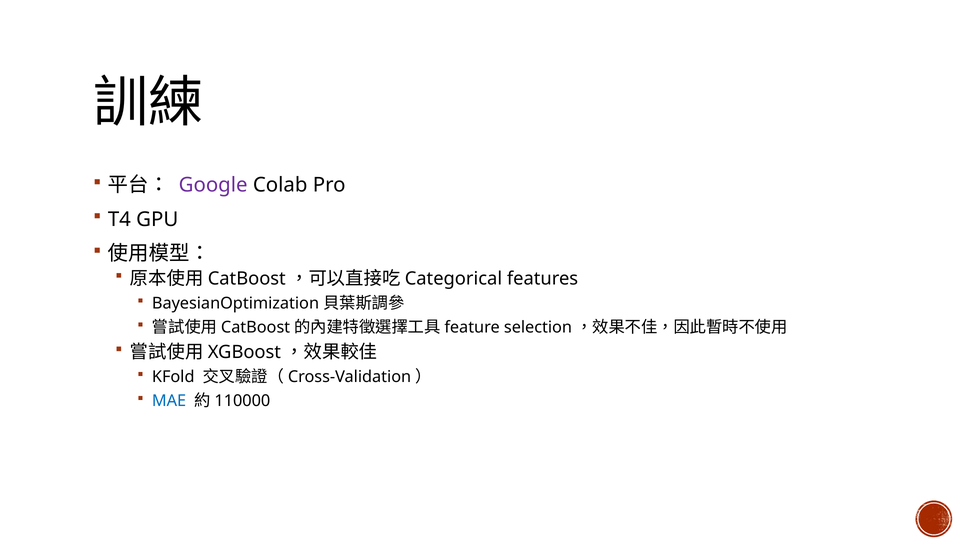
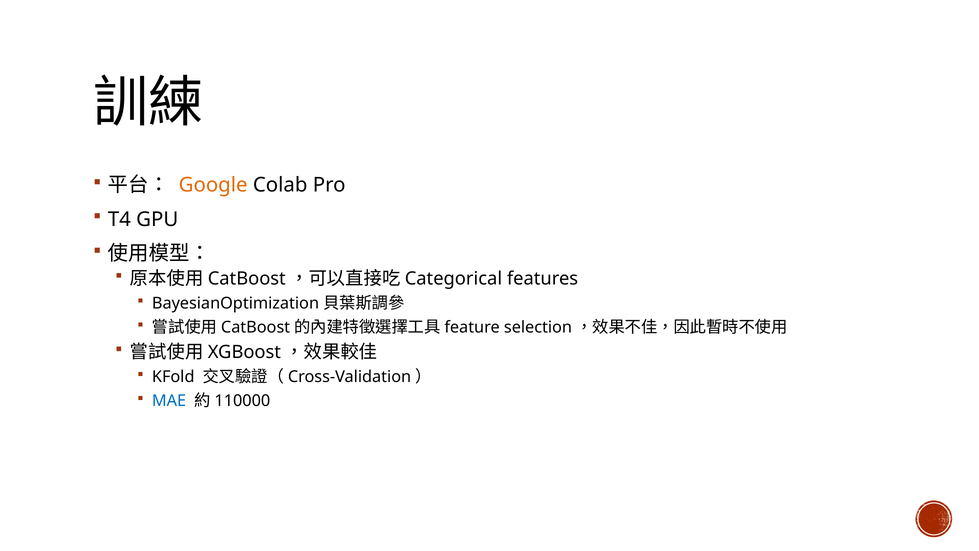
Google colour: purple -> orange (213, 185)
